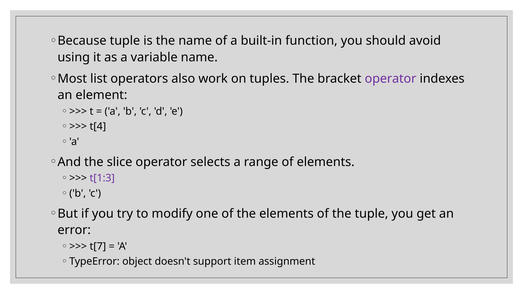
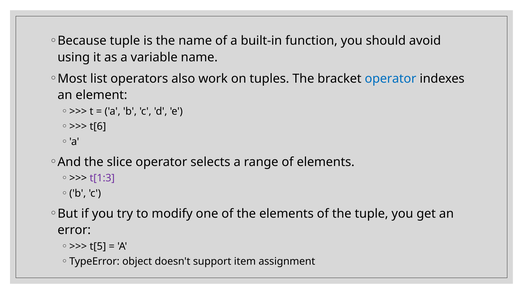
operator colour: purple -> blue (391, 79)
t[4: t[4 -> t[6 (98, 127)
t[7: t[7 -> t[5 (98, 247)
